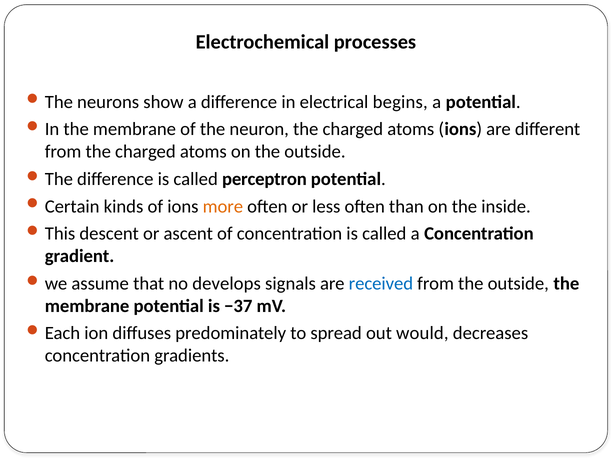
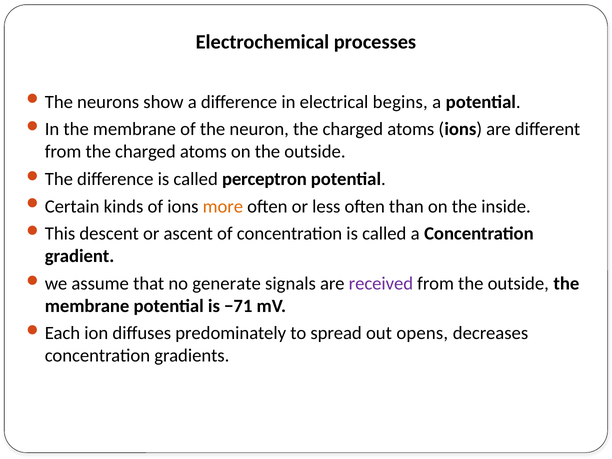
develops: develops -> generate (227, 283)
received colour: blue -> purple (381, 283)
−37: −37 -> −71 (238, 306)
would: would -> opens (422, 333)
